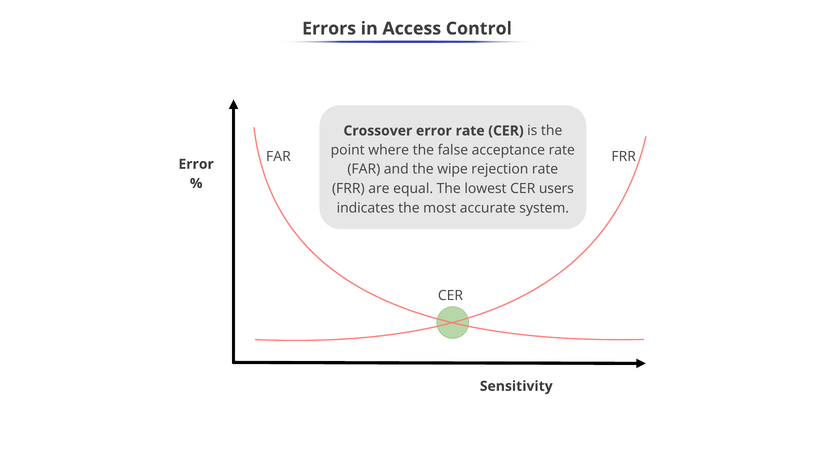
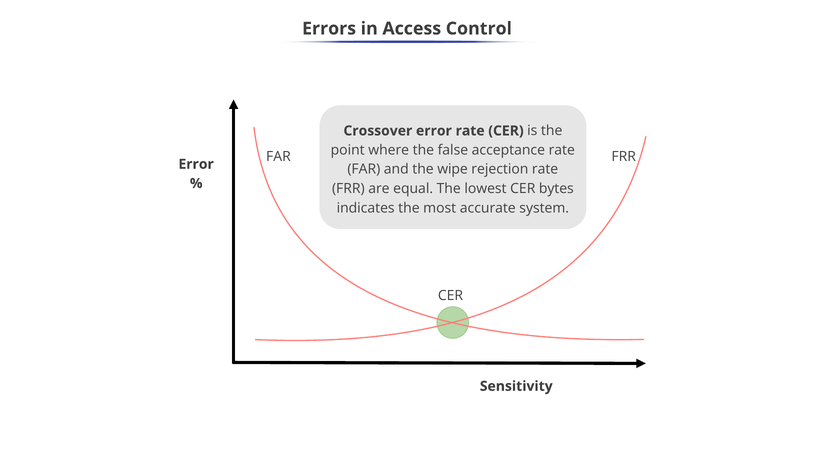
users: users -> bytes (556, 189)
